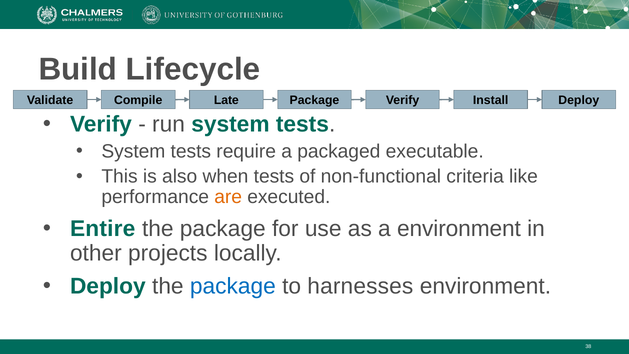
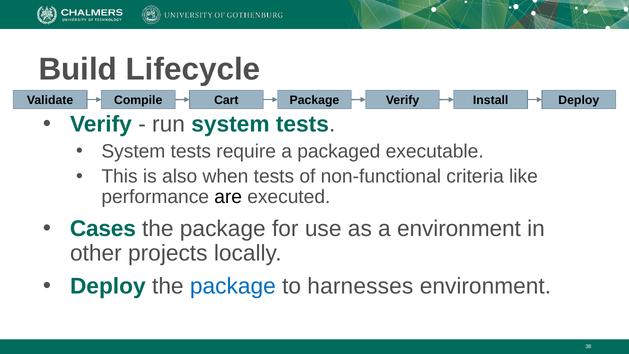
Late: Late -> Cart (226, 100)
are colour: orange -> black (228, 197)
Entire: Entire -> Cases (103, 228)
